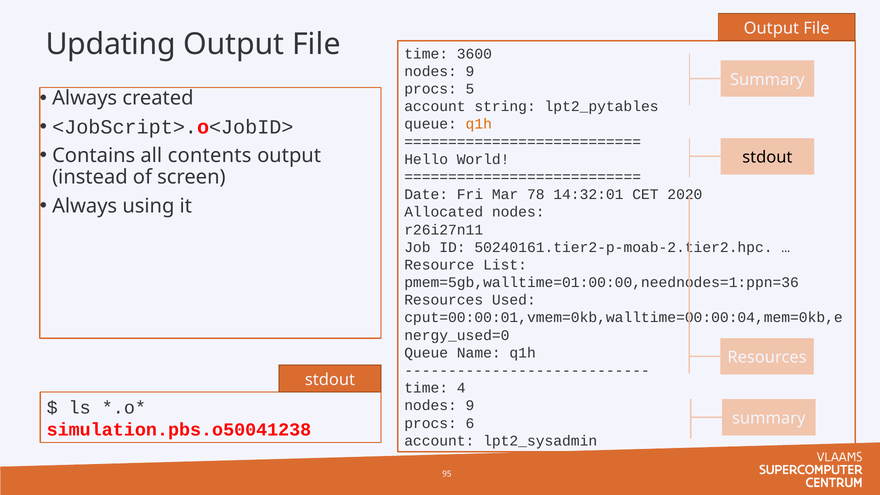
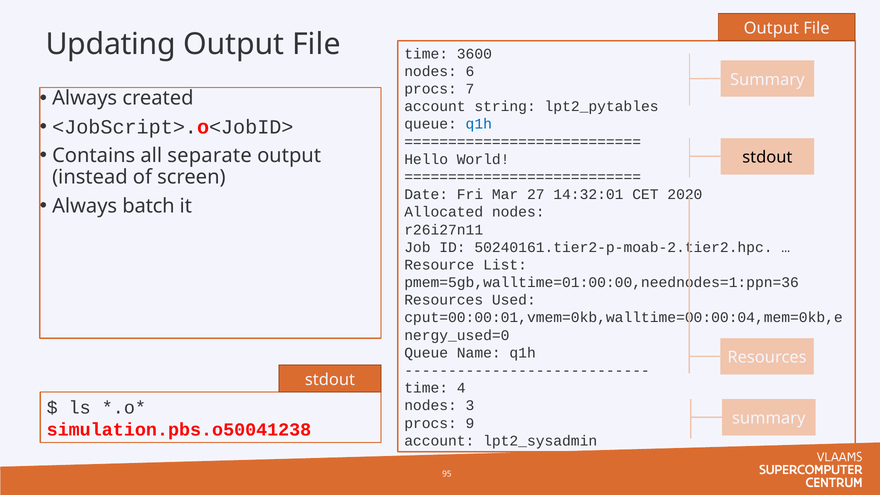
9: 9 -> 6 (470, 71)
5: 5 -> 7 (470, 89)
q1h colour: orange -> blue (479, 124)
contents: contents -> separate (210, 156)
78: 78 -> 27 (536, 194)
using: using -> batch (148, 206)
9: 9 -> 3 (470, 406)
6: 6 -> 9 (470, 423)
